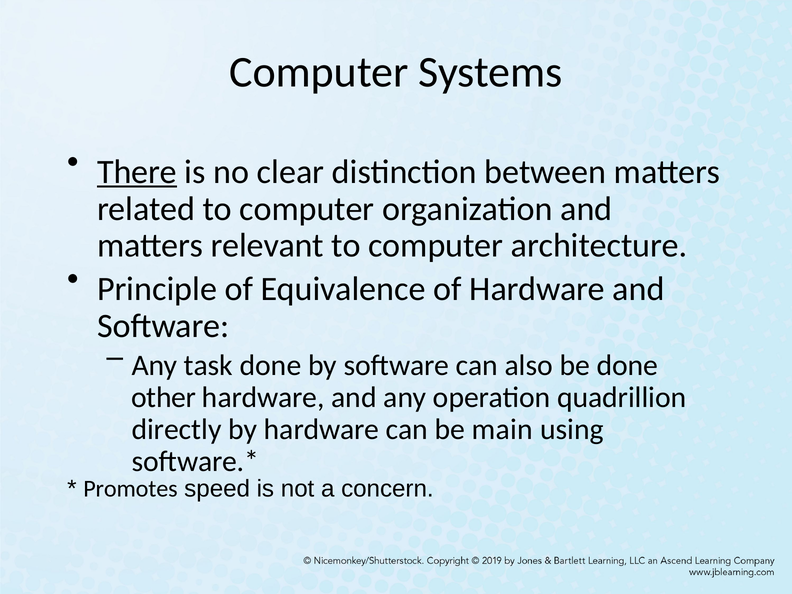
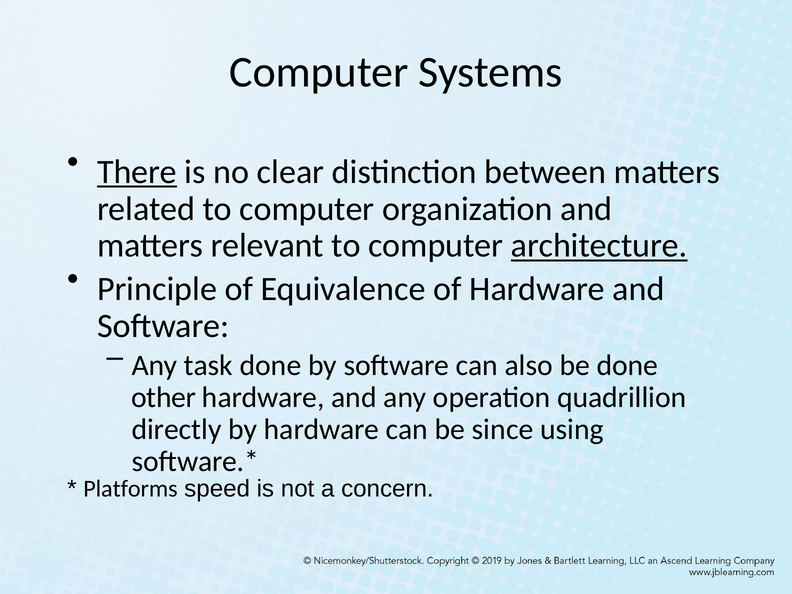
architecture underline: none -> present (599, 246)
main: main -> since (503, 429)
Promotes: Promotes -> Platforms (130, 489)
